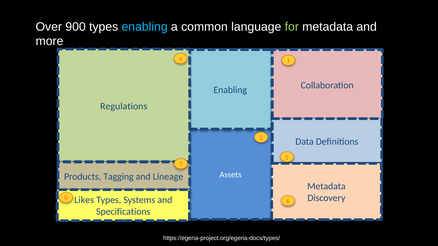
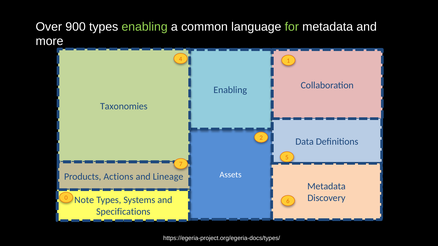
enabling colour: light blue -> light green (145, 27)
Regulations: Regulations -> Taxonomies (124, 106)
Tagging: Tagging -> Actions (118, 177)
Likes: Likes -> Note (84, 200)
